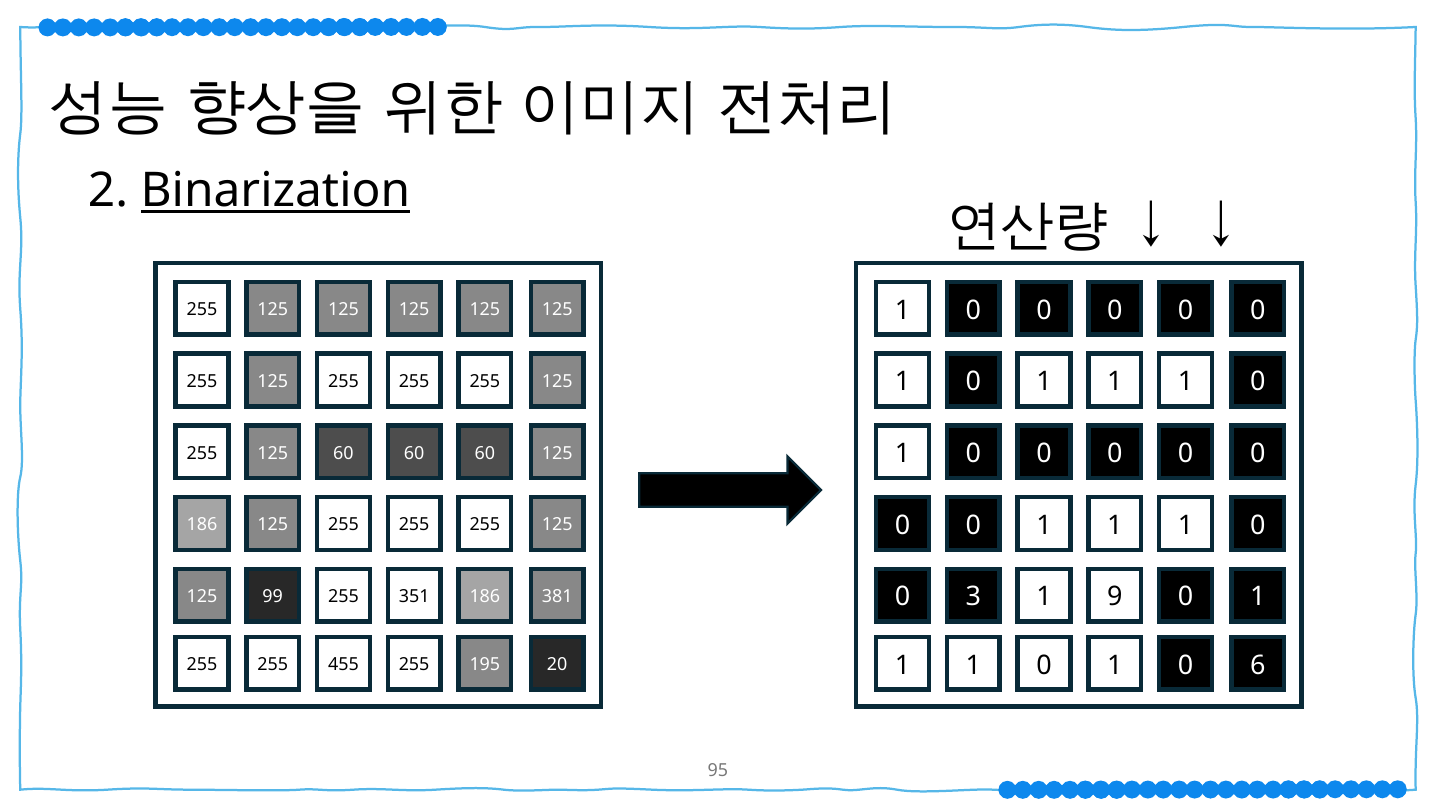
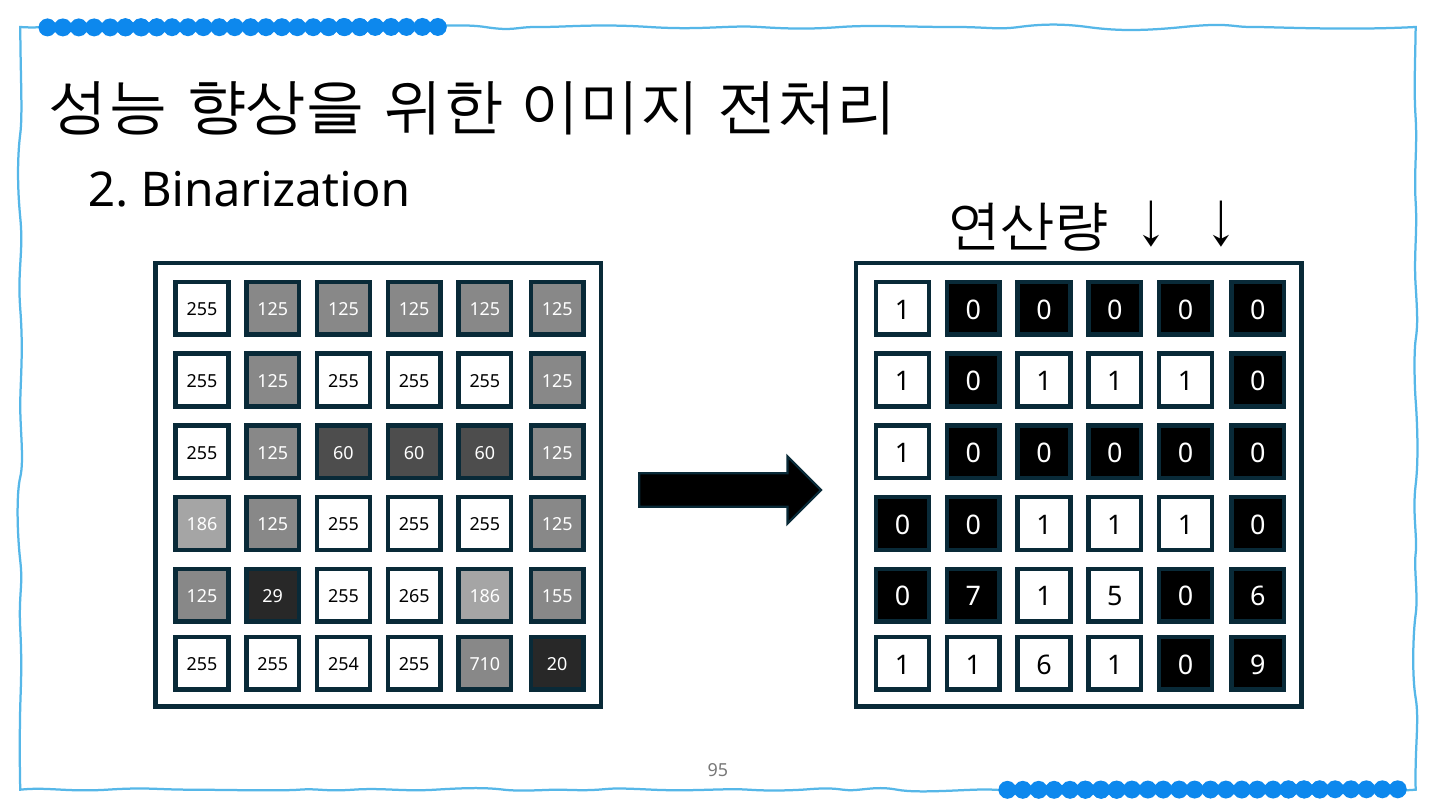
Binarization underline: present -> none (275, 191)
3: 3 -> 7 (973, 597)
9: 9 -> 5 (1115, 597)
1: 1 -> 6 (1258, 597)
99: 99 -> 29 (273, 596)
351: 351 -> 265 (414, 596)
381: 381 -> 155 (557, 596)
0: 0 -> 6 (1044, 665)
6: 6 -> 9 (1258, 665)
455: 455 -> 254 (343, 664)
195: 195 -> 710 (485, 664)
